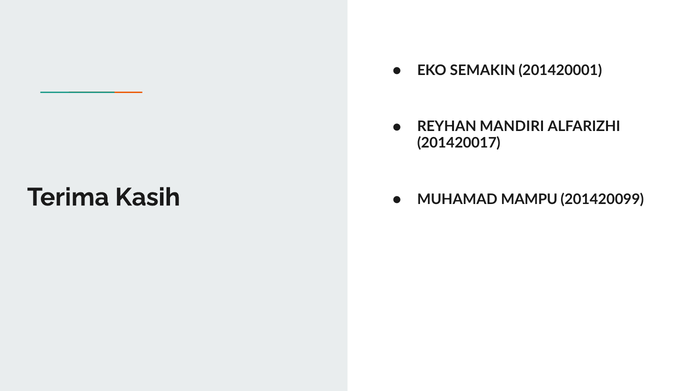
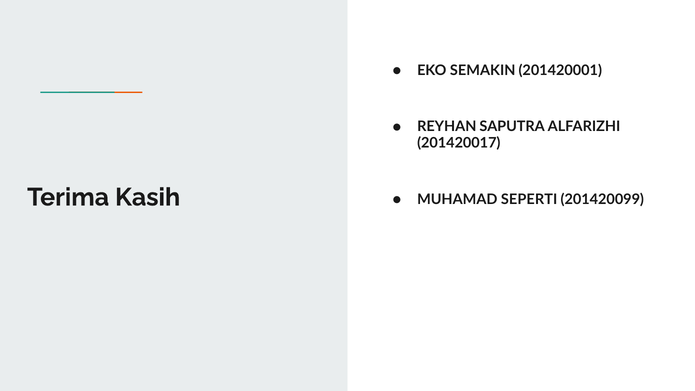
MANDIRI: MANDIRI -> SAPUTRA (512, 127)
MAMPU: MAMPU -> SEPERTI (529, 199)
